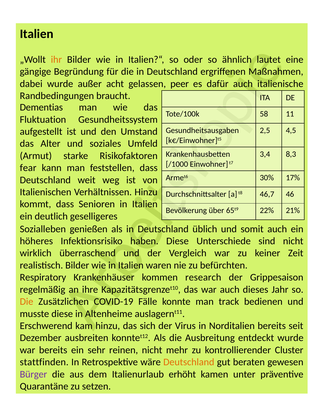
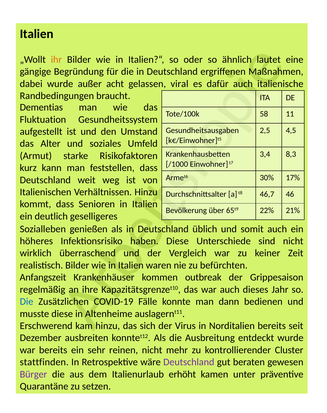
peer: peer -> viral (180, 84)
fear: fear -> kurz (28, 168)
Respiratory: Respiratory -> Anfangszeit (43, 277)
research: research -> outbreak (203, 277)
Die colour: orange -> blue (27, 301)
track: track -> dann (229, 301)
Deutschland colour: orange -> purple (189, 361)
